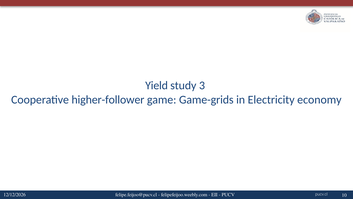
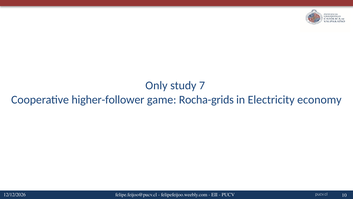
Yield: Yield -> Only (156, 85)
3: 3 -> 7 (202, 85)
Game-grids: Game-grids -> Rocha-grids (206, 99)
